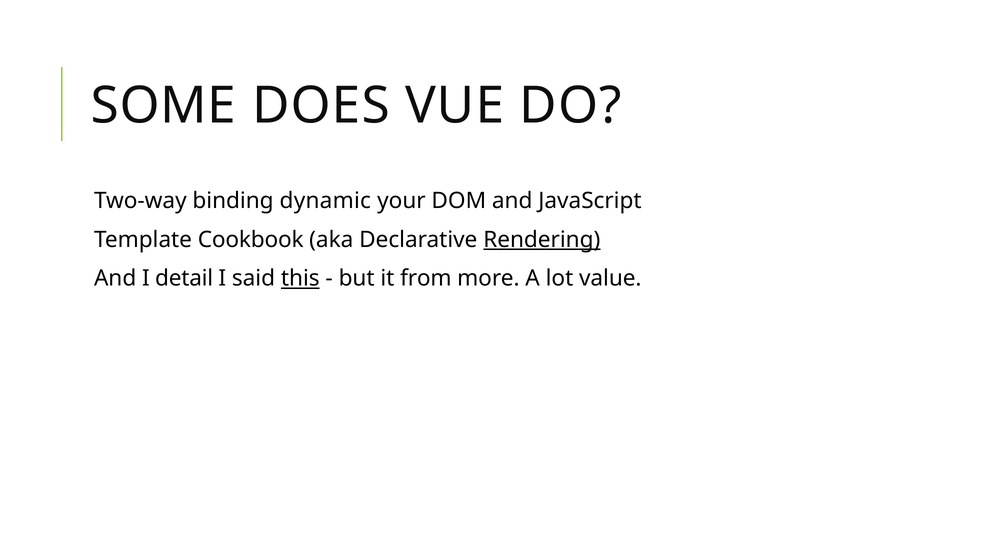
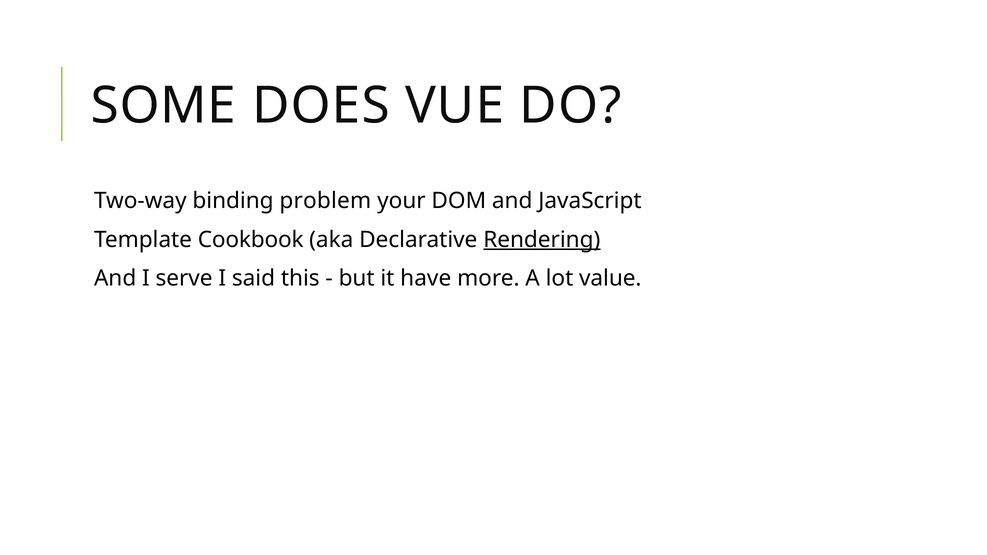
dynamic: dynamic -> problem (325, 201)
detail: detail -> serve (184, 278)
this underline: present -> none (300, 278)
from: from -> have (426, 278)
